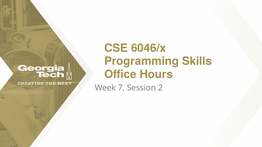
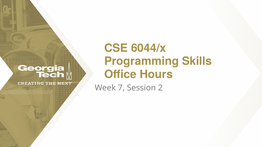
6046/x: 6046/x -> 6044/x (149, 48)
